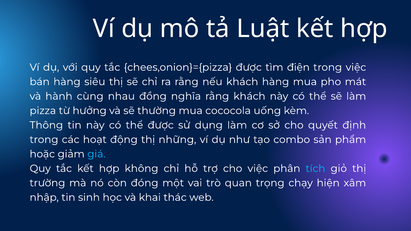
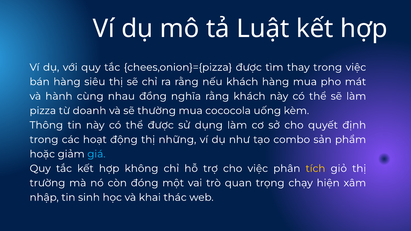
điện: điện -> thay (298, 67)
hưởng: hưởng -> doanh (90, 111)
tích colour: light blue -> yellow (315, 169)
